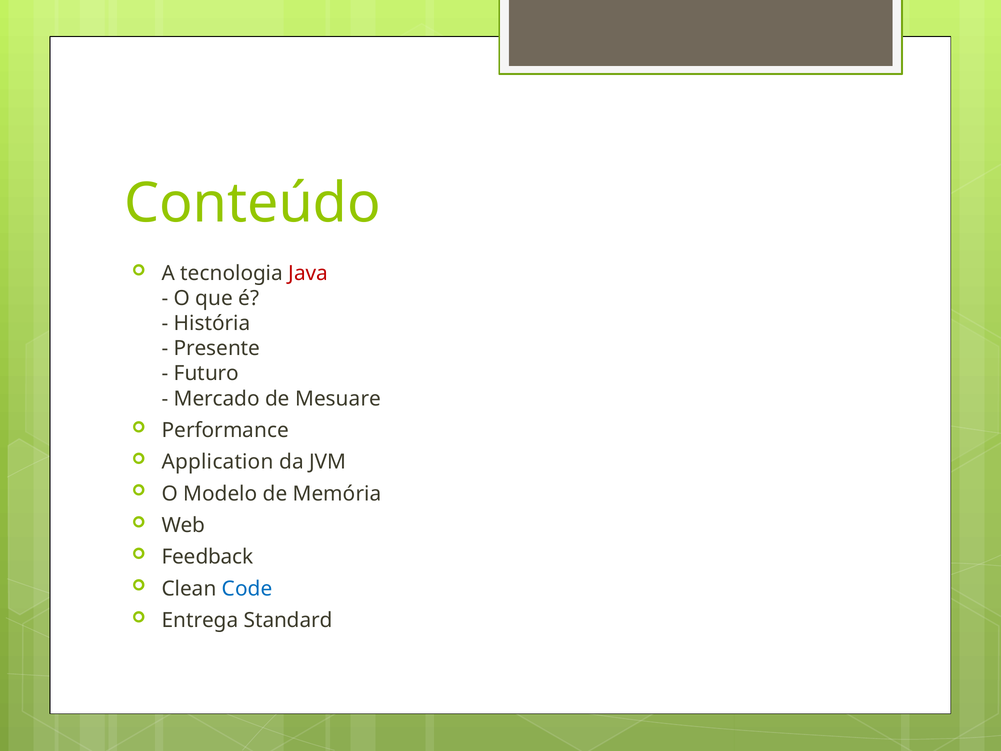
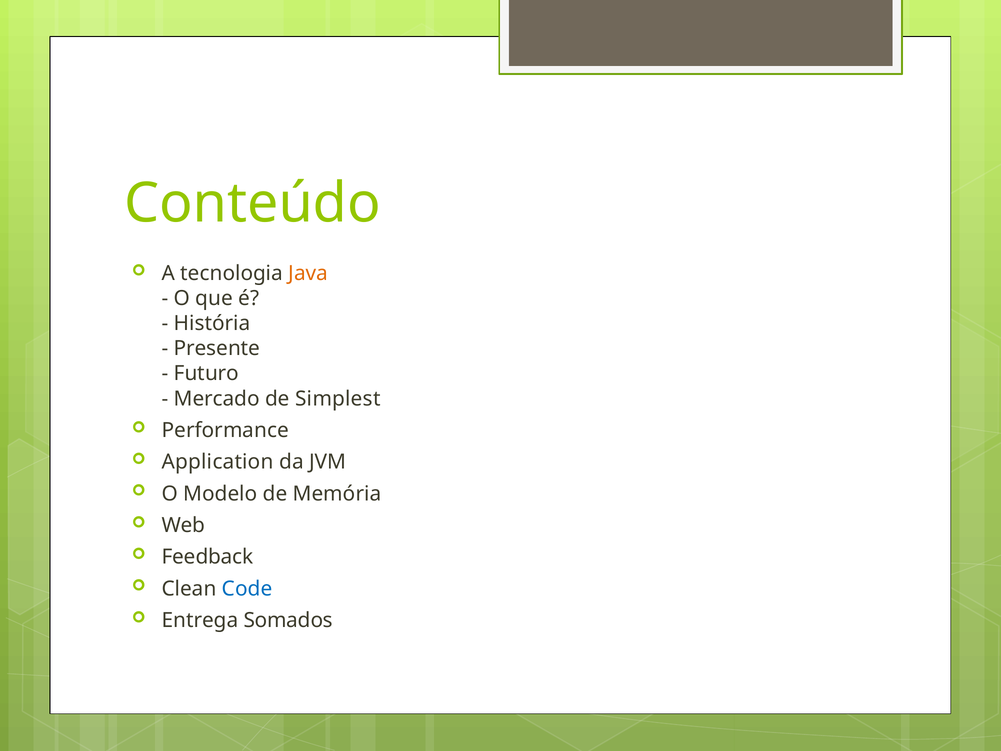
Java colour: red -> orange (308, 273)
Mesuare: Mesuare -> Simplest (338, 398)
Standard: Standard -> Somados (288, 620)
